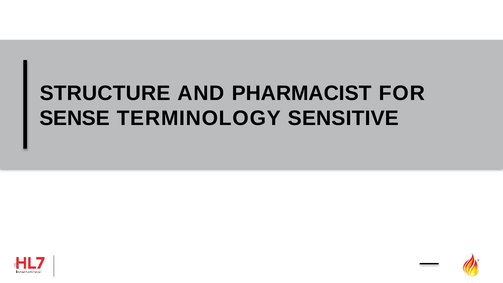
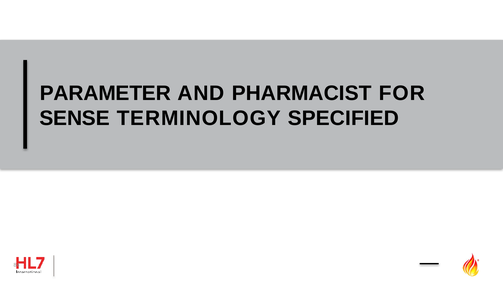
STRUCTURE: STRUCTURE -> PARAMETER (105, 93)
SENSITIVE: SENSITIVE -> SPECIFIED (343, 118)
